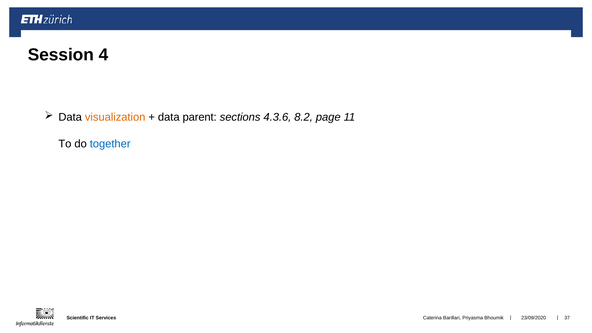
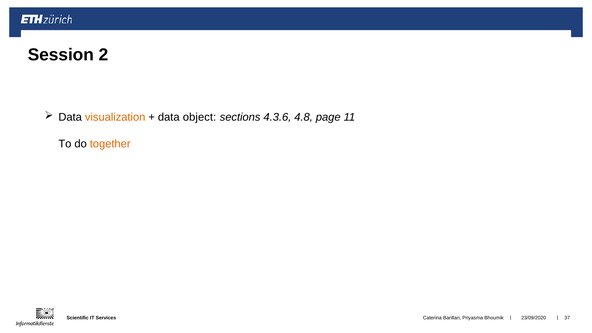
4: 4 -> 2 (103, 55)
parent: parent -> object (200, 117)
8.2: 8.2 -> 4.8 (304, 117)
together colour: blue -> orange (110, 144)
